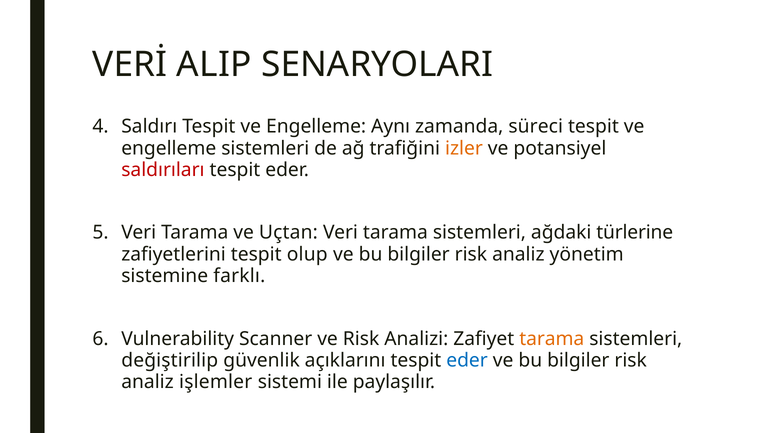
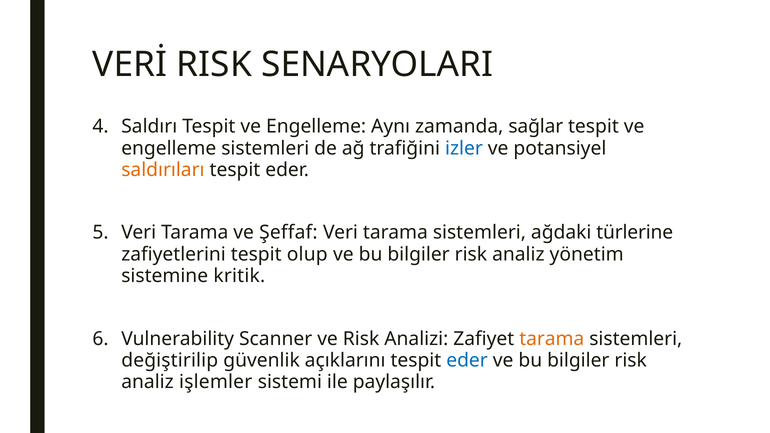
VERİ ALIP: ALIP -> RISK (214, 65)
süreci: süreci -> sağlar (536, 127)
izler colour: orange -> blue (464, 148)
saldırıları colour: red -> orange (163, 170)
Uçtan: Uçtan -> Şeffaf (288, 233)
farklı: farklı -> kritik (239, 276)
